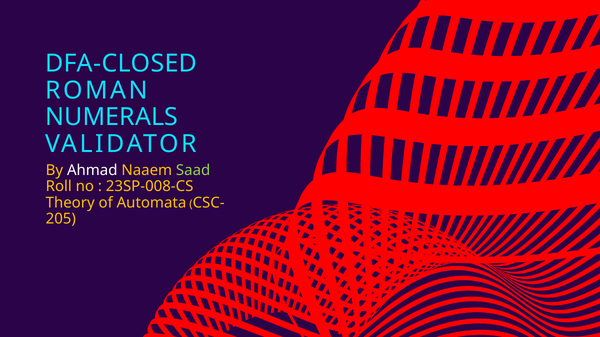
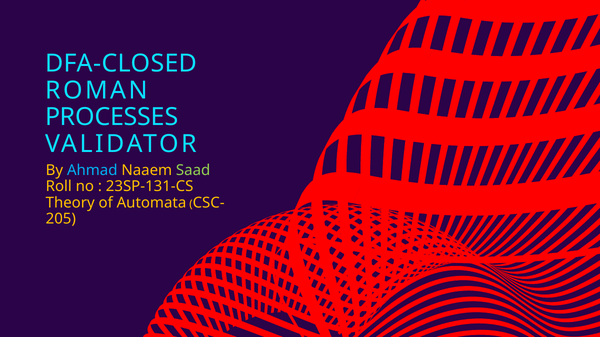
NUMERALS: NUMERALS -> PROCESSES (112, 117)
Ahmad colour: white -> light blue (92, 171)
23SP-008-CS: 23SP-008-CS -> 23SP-131-CS (150, 187)
